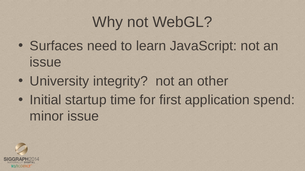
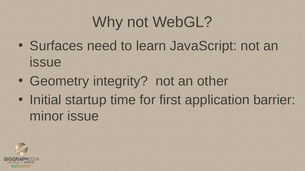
University: University -> Geometry (59, 81)
spend: spend -> barrier (274, 100)
